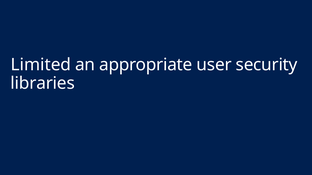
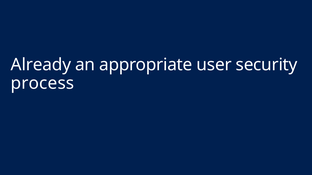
Limited: Limited -> Already (41, 65)
libraries: libraries -> process (42, 83)
